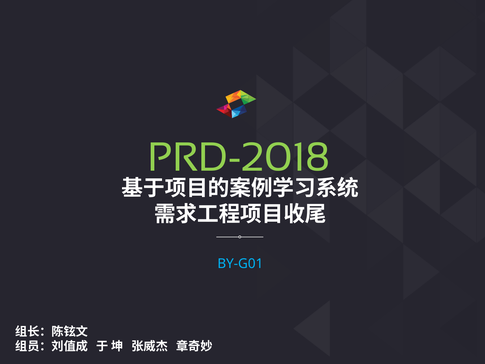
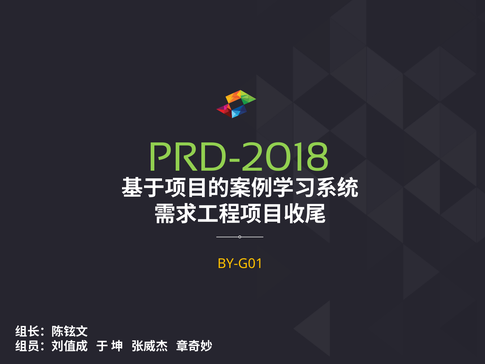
BY-G01 colour: light blue -> yellow (240, 264)
